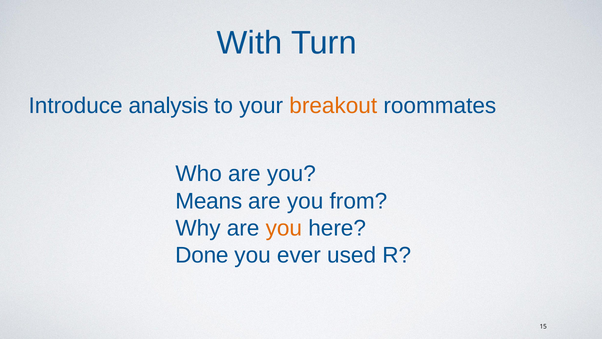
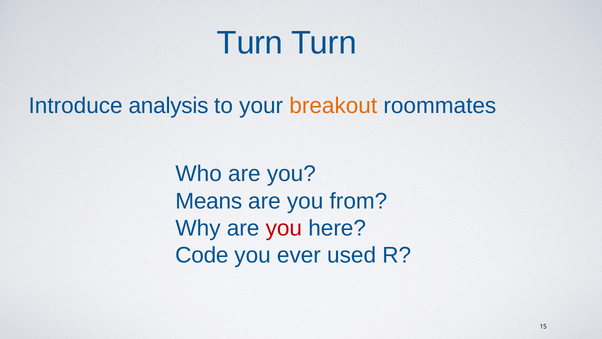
With: With -> Turn (250, 43)
you colour: orange -> red (284, 228)
Done: Done -> Code (202, 255)
